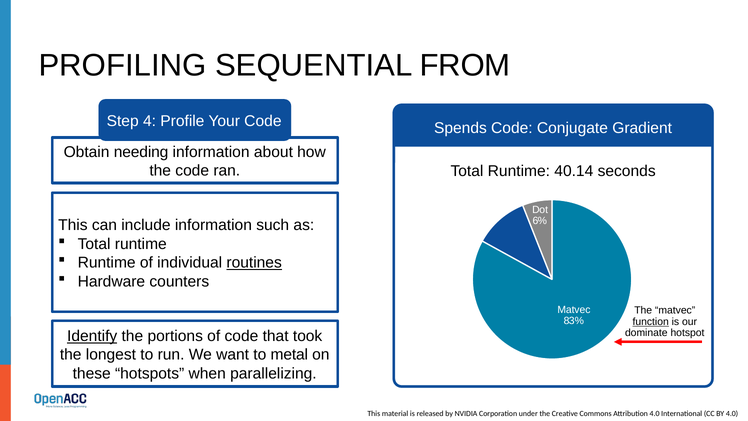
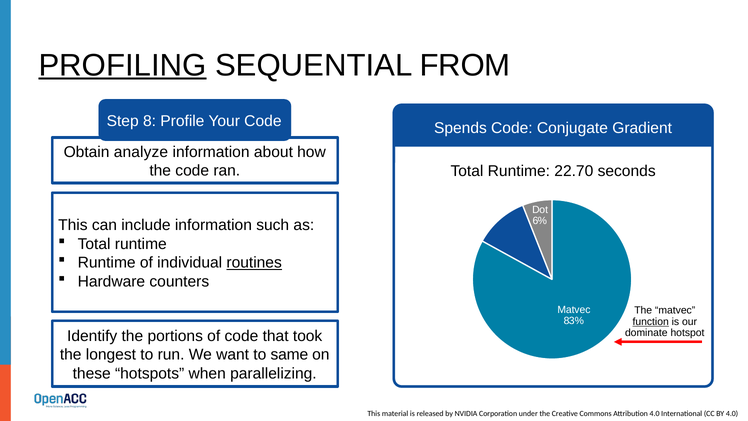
PROFILING underline: none -> present (123, 65)
4: 4 -> 8 (150, 121)
needing: needing -> analyze (141, 152)
40.14: 40.14 -> 22.70 (574, 171)
Identify underline: present -> none (92, 336)
metal: metal -> same (289, 355)
